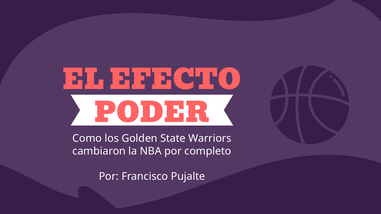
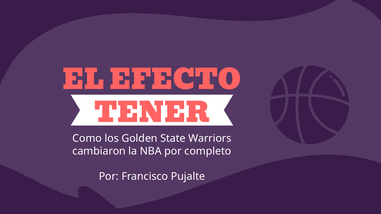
PODER: PODER -> TENER (152, 113)
